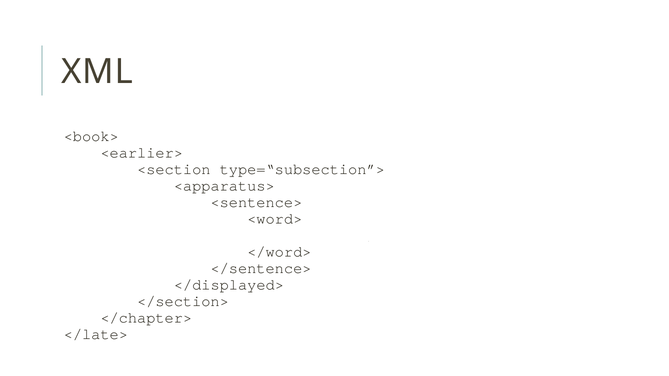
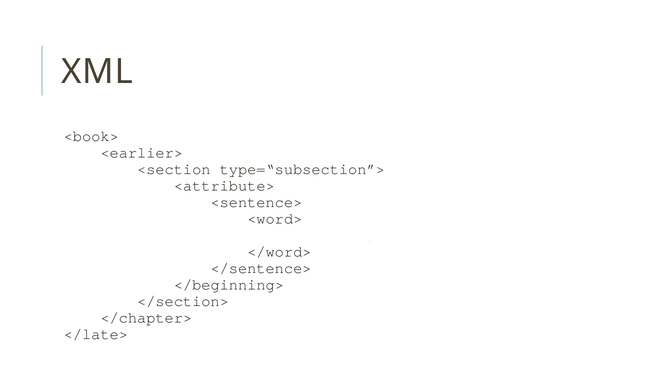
<apparatus>: <apparatus> -> <attribute> (224, 186)
</displayed>: </displayed> -> </beginning> (229, 285)
